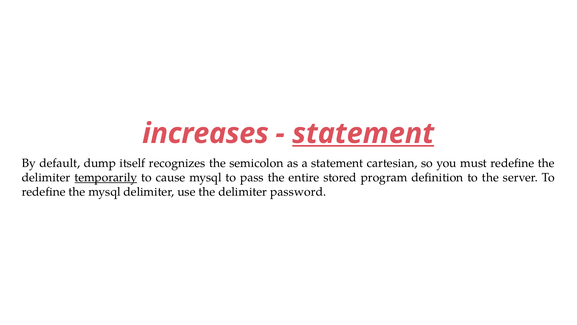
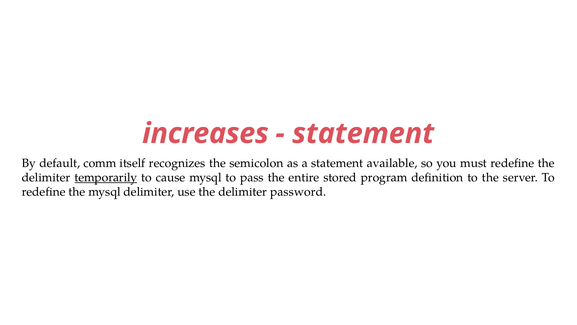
statement underline: present -> none (363, 133)
dump: dump -> comm (100, 163)
cartesian: cartesian -> available (392, 163)
